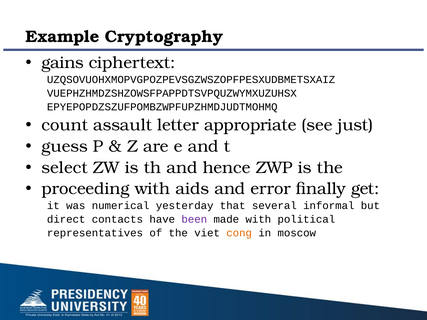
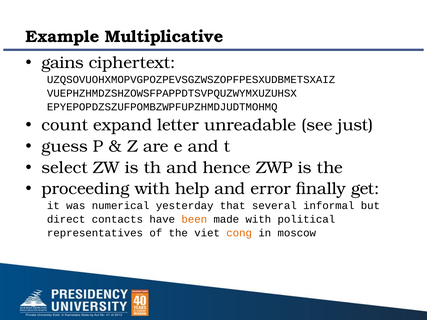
Cryptography: Cryptography -> Multiplicative (164, 37)
assault: assault -> expand (123, 125)
appropriate: appropriate -> unreadable (250, 125)
aids: aids -> help (192, 189)
been colour: purple -> orange (194, 220)
